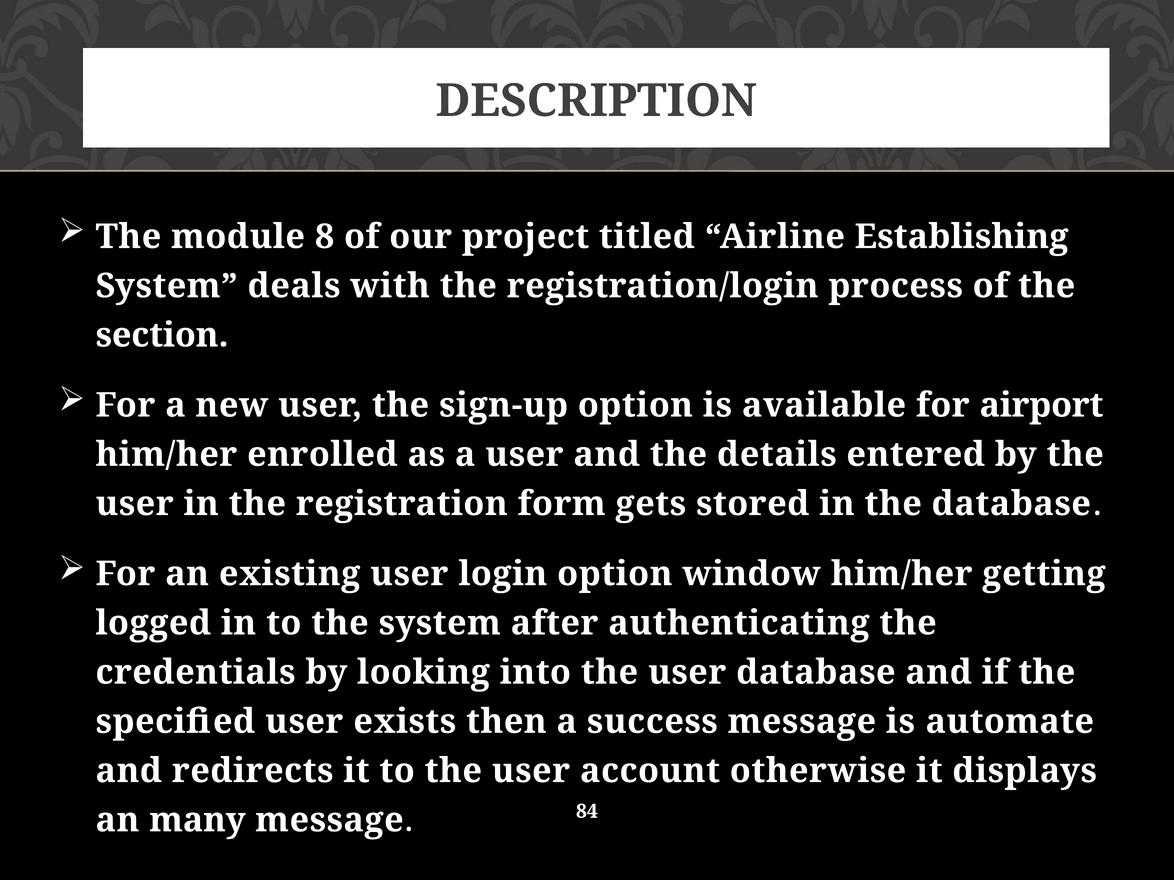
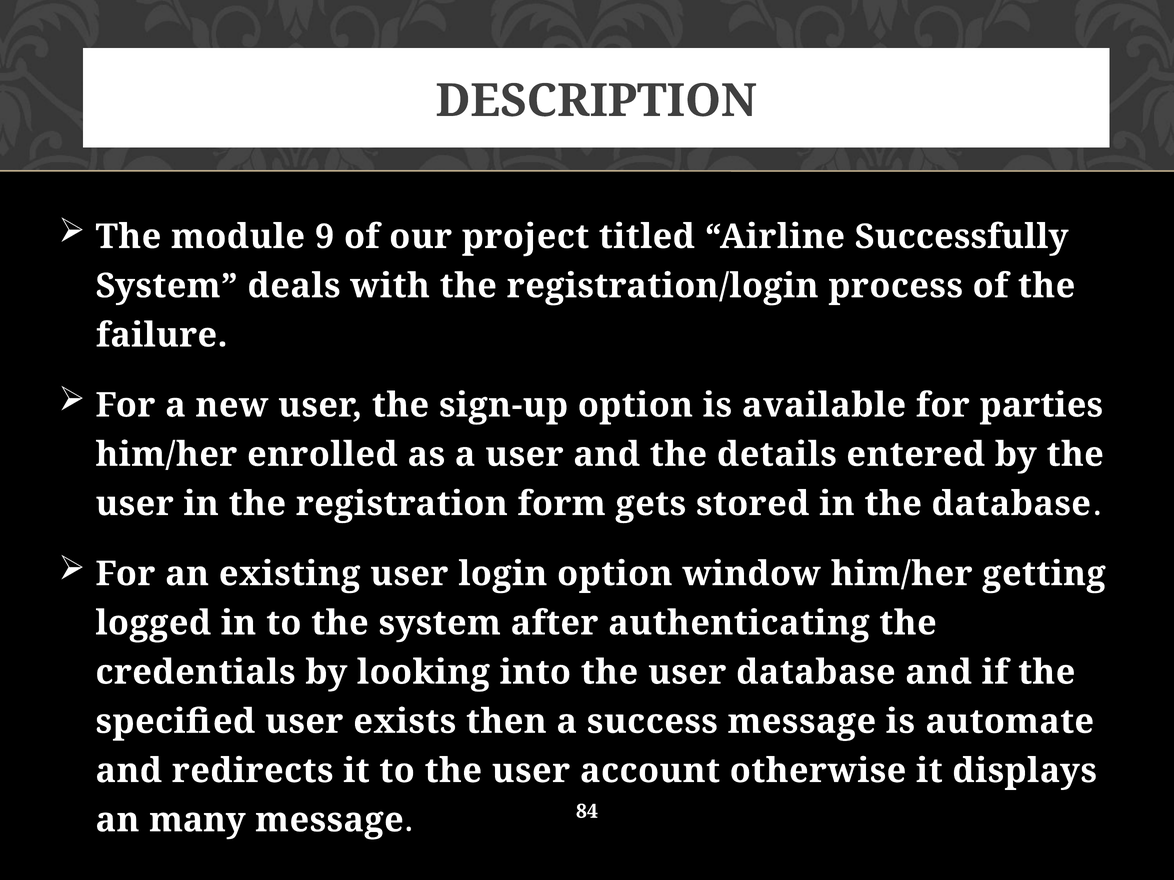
8: 8 -> 9 (325, 237)
Establishing: Establishing -> Successfully (962, 237)
section: section -> failure (162, 335)
airport: airport -> parties (1041, 406)
